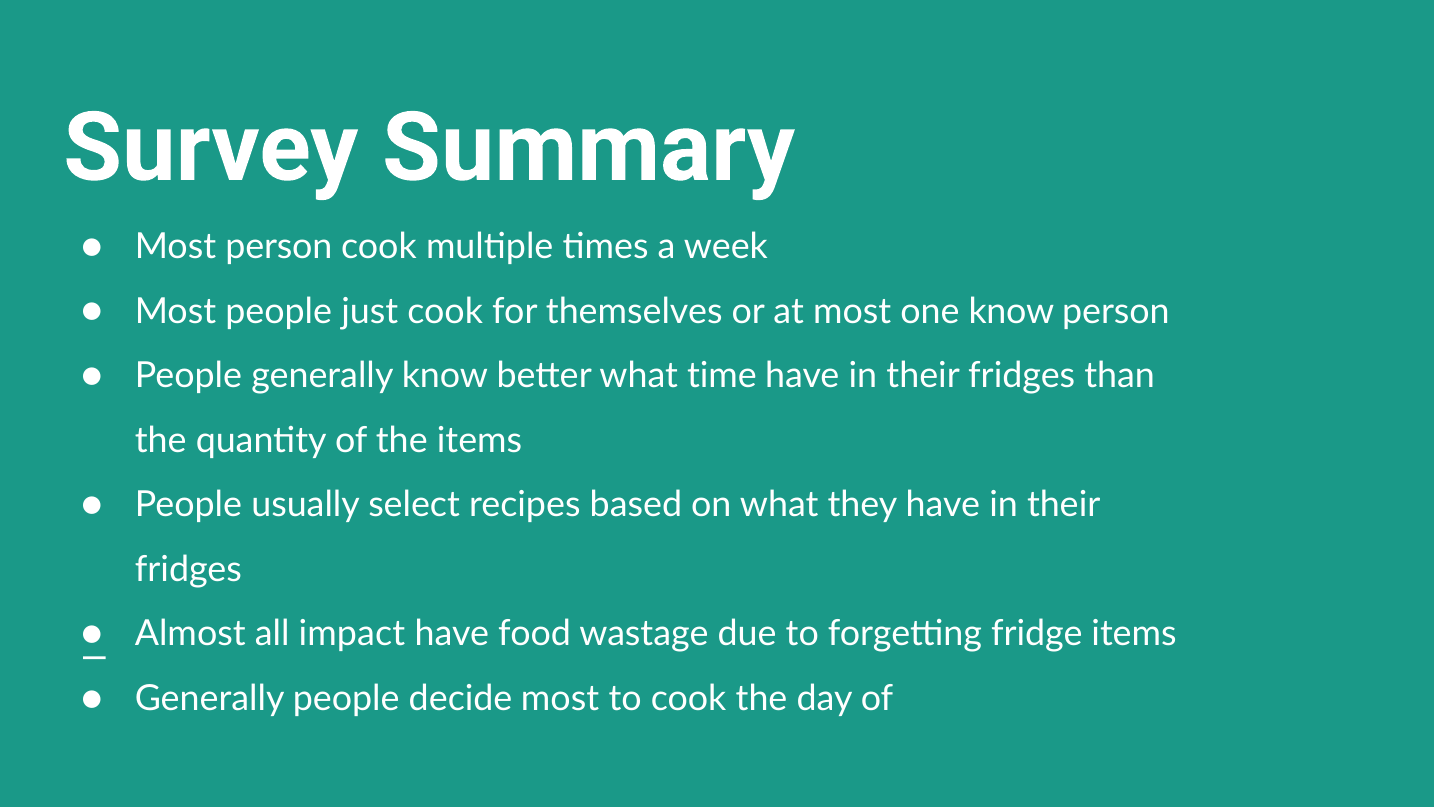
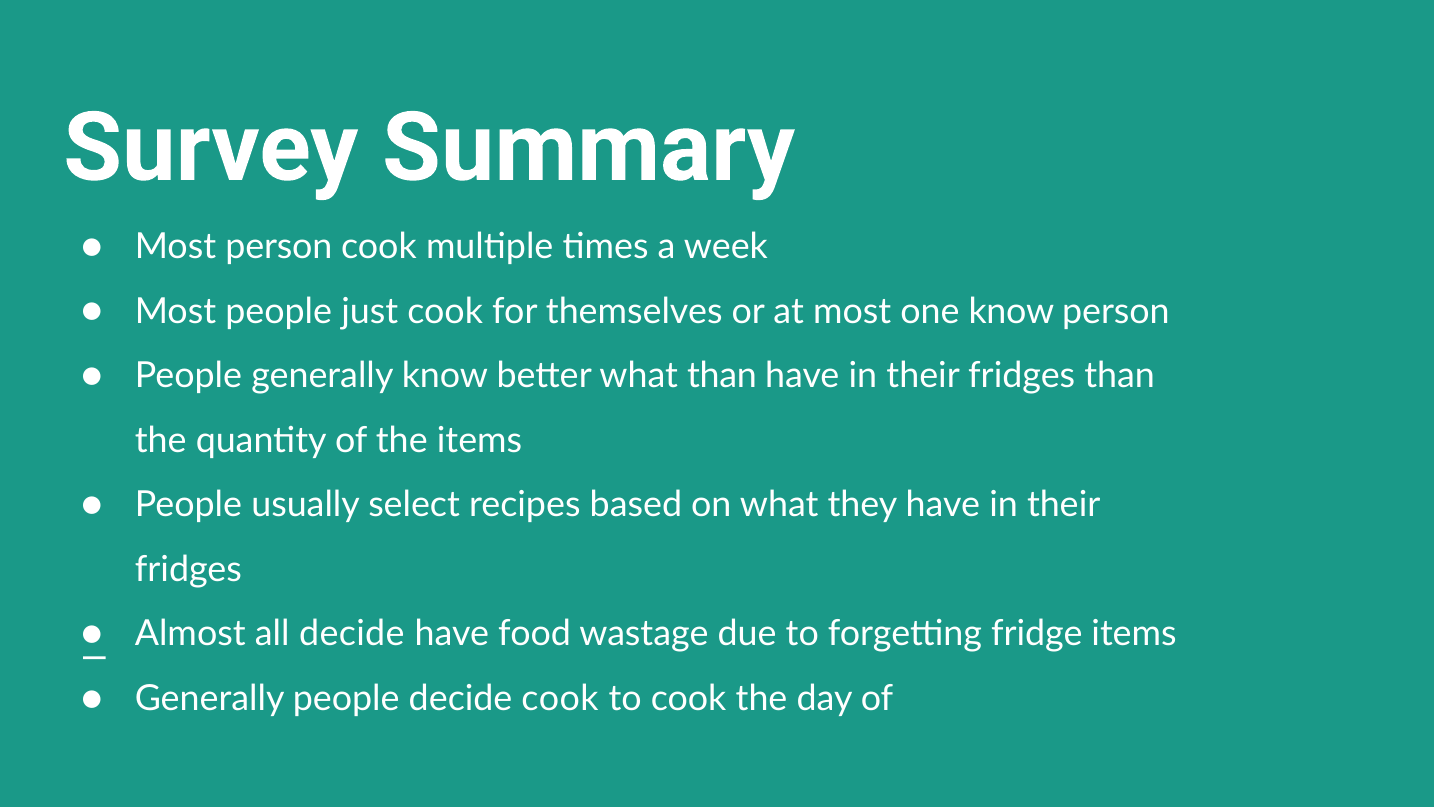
what time: time -> than (722, 376)
all impact: impact -> decide (352, 634)
decide most: most -> cook (560, 698)
